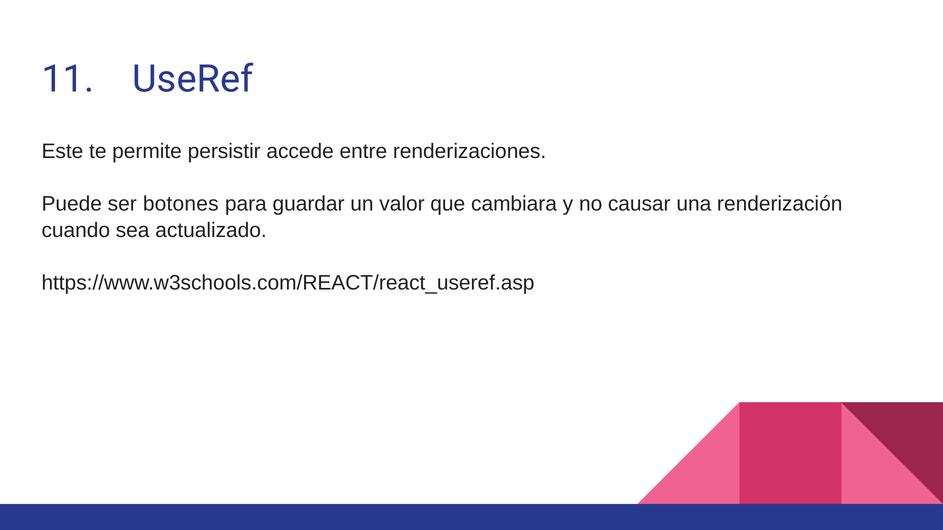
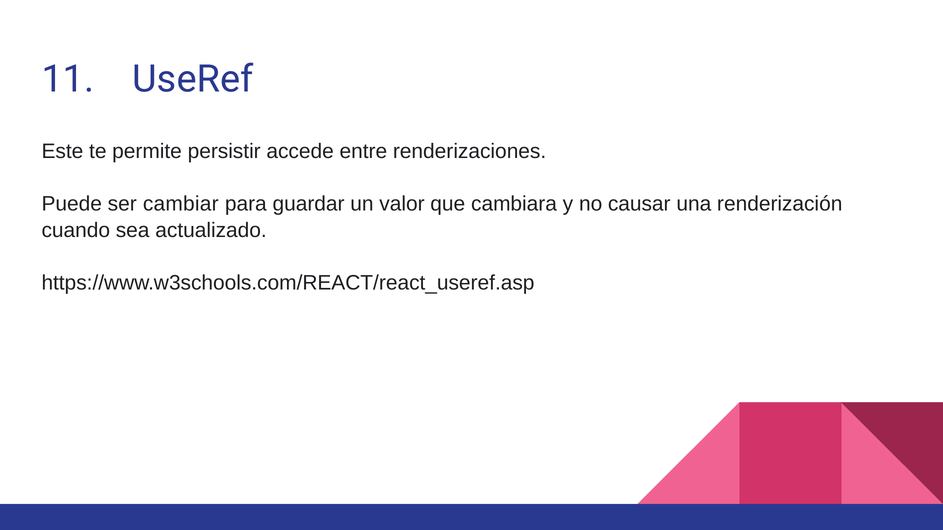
botones: botones -> cambiar (181, 204)
